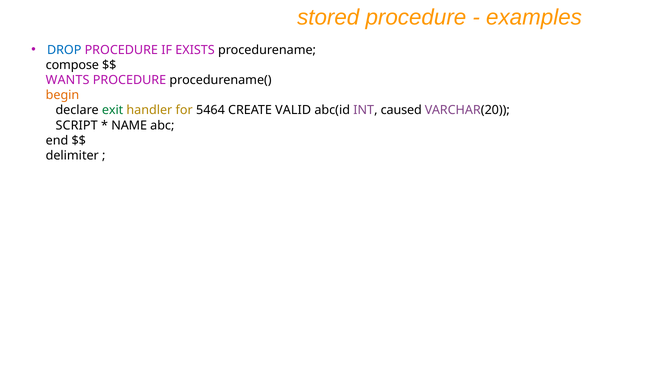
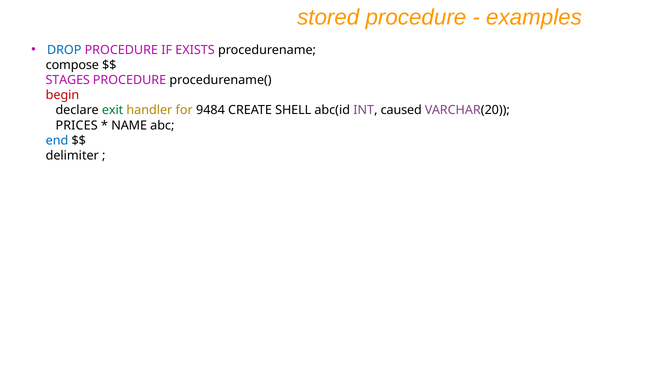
WANTS: WANTS -> STAGES (68, 80)
begin colour: orange -> red (62, 95)
5464: 5464 -> 9484 (210, 110)
VALID: VALID -> SHELL (293, 110)
SCRIPT: SCRIPT -> PRICES (77, 126)
end colour: black -> blue (57, 141)
